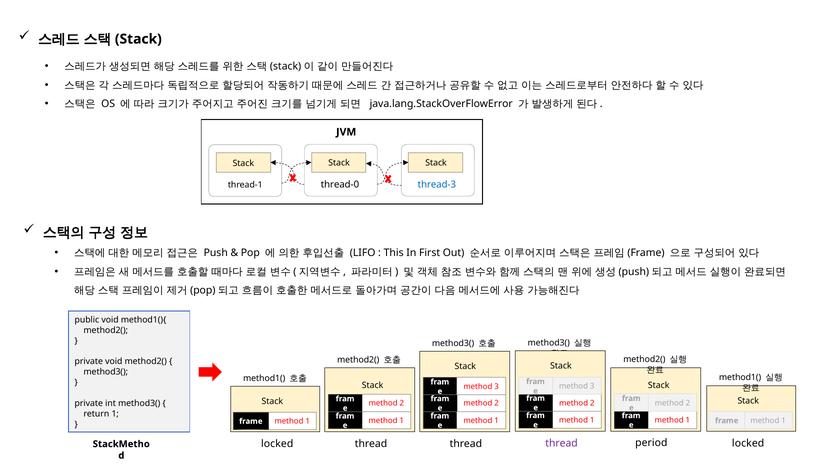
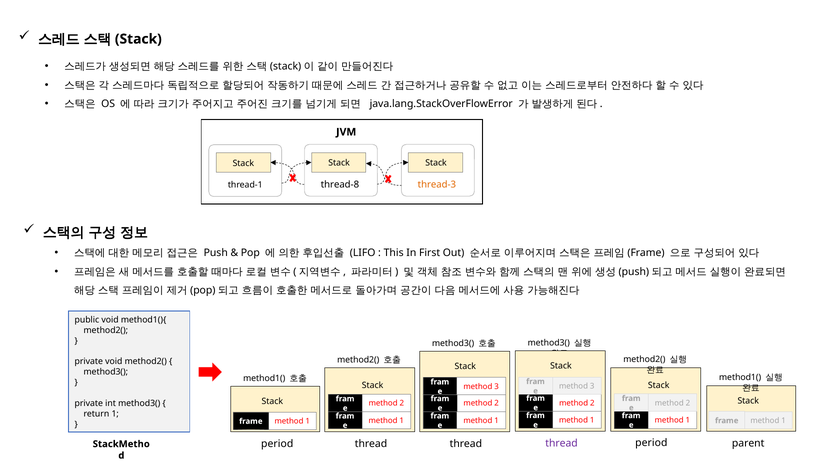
thread-0: thread-0 -> thread-8 (340, 185)
thread-3 colour: blue -> orange (437, 185)
locked: locked -> parent (748, 443)
locked: locked -> period (277, 444)
